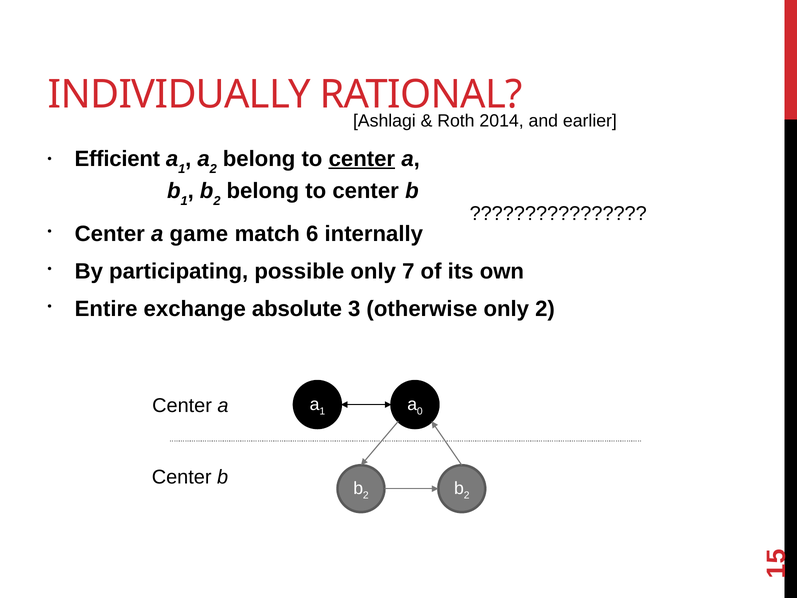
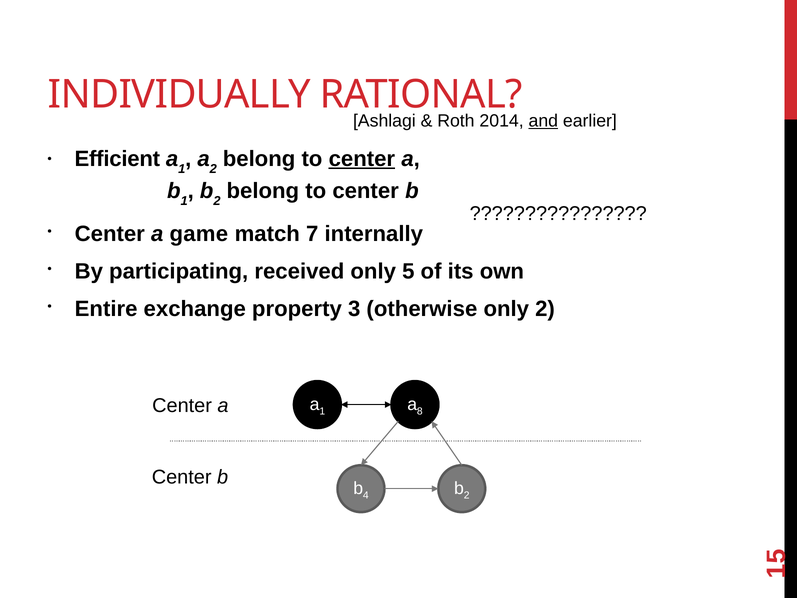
and underline: none -> present (543, 121)
6: 6 -> 7 (312, 234)
possible: possible -> received (299, 271)
only 7: 7 -> 5 (408, 271)
absolute: absolute -> property (297, 309)
0: 0 -> 8 (420, 411)
2: 2 -> 4 (366, 495)
